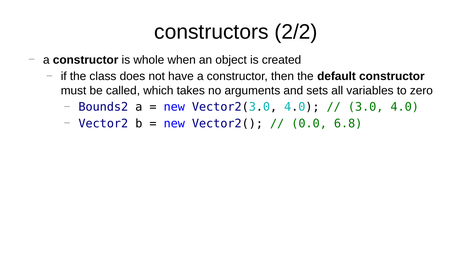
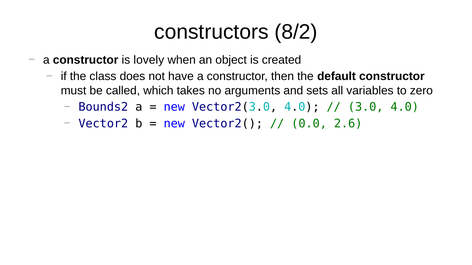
2/2: 2/2 -> 8/2 (296, 32)
whole: whole -> lovely (149, 60)
6.8: 6.8 -> 2.6 (348, 124)
